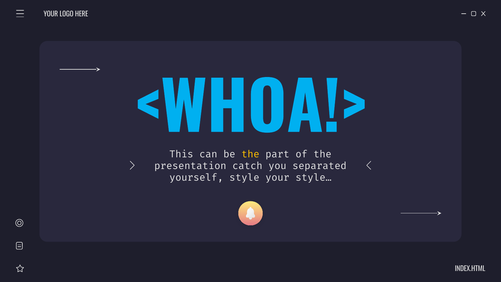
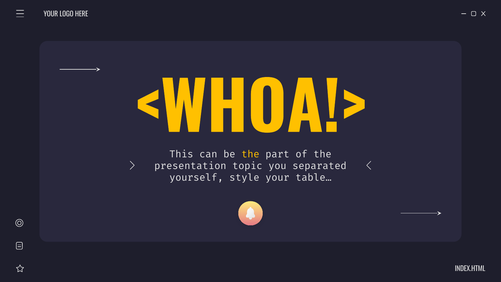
<WHOA!> colour: light blue -> yellow (251, 110)
catch: catch -> topic (247, 166)
style…: style… -> table… (314, 178)
